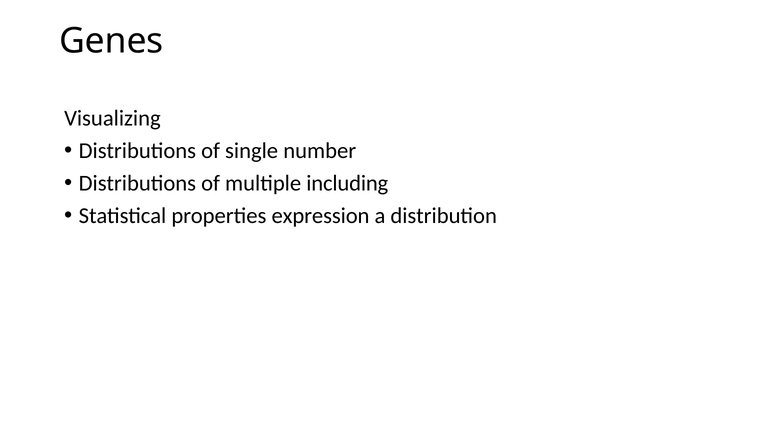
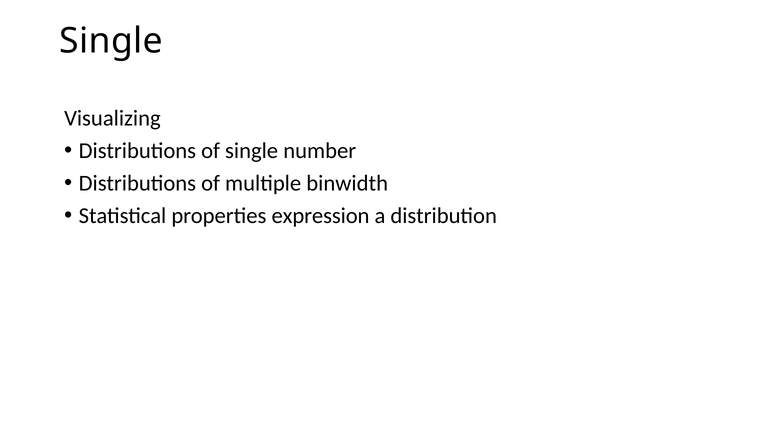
Genes: Genes -> Single (111, 41)
including: including -> binwidth (347, 183)
